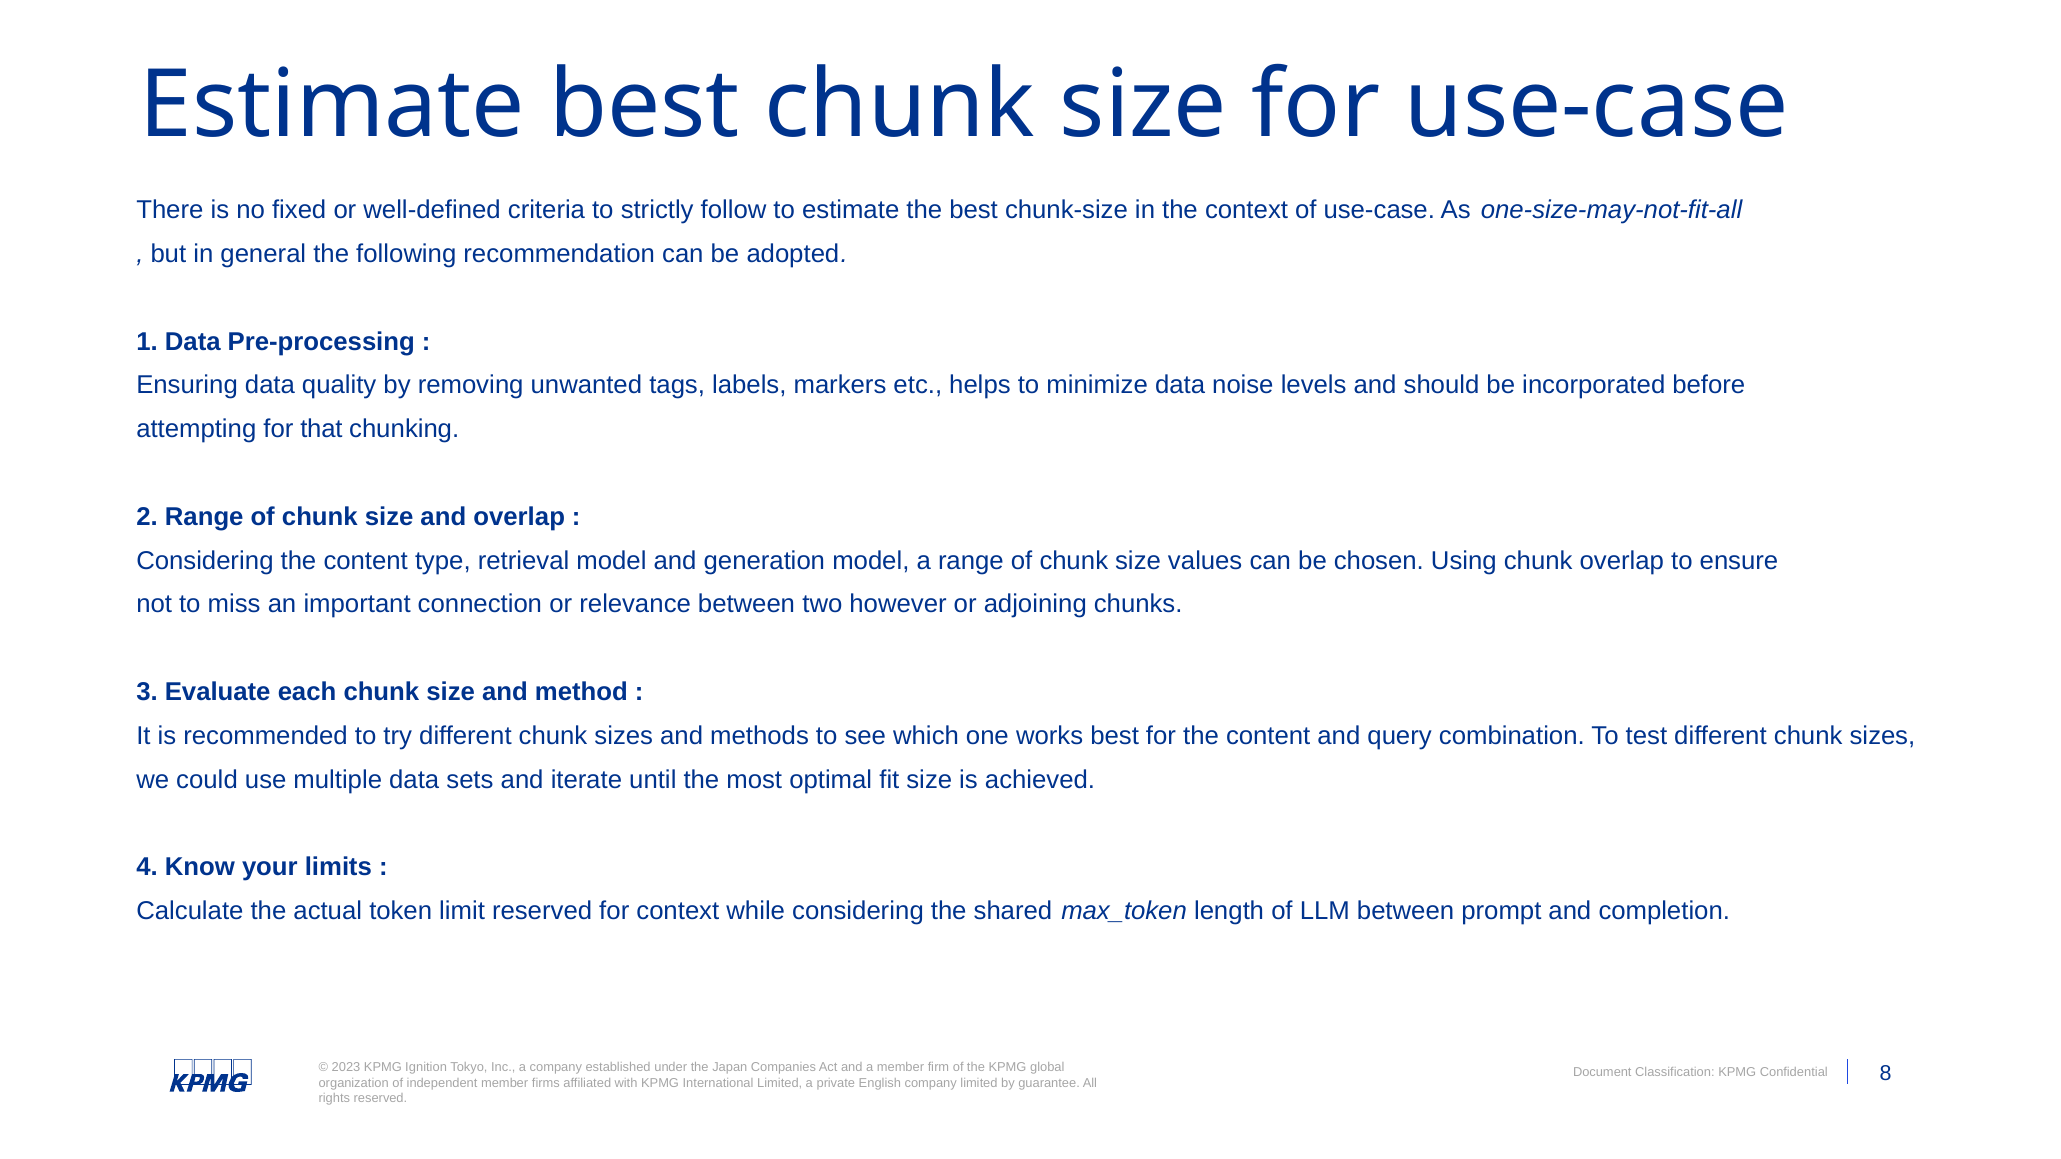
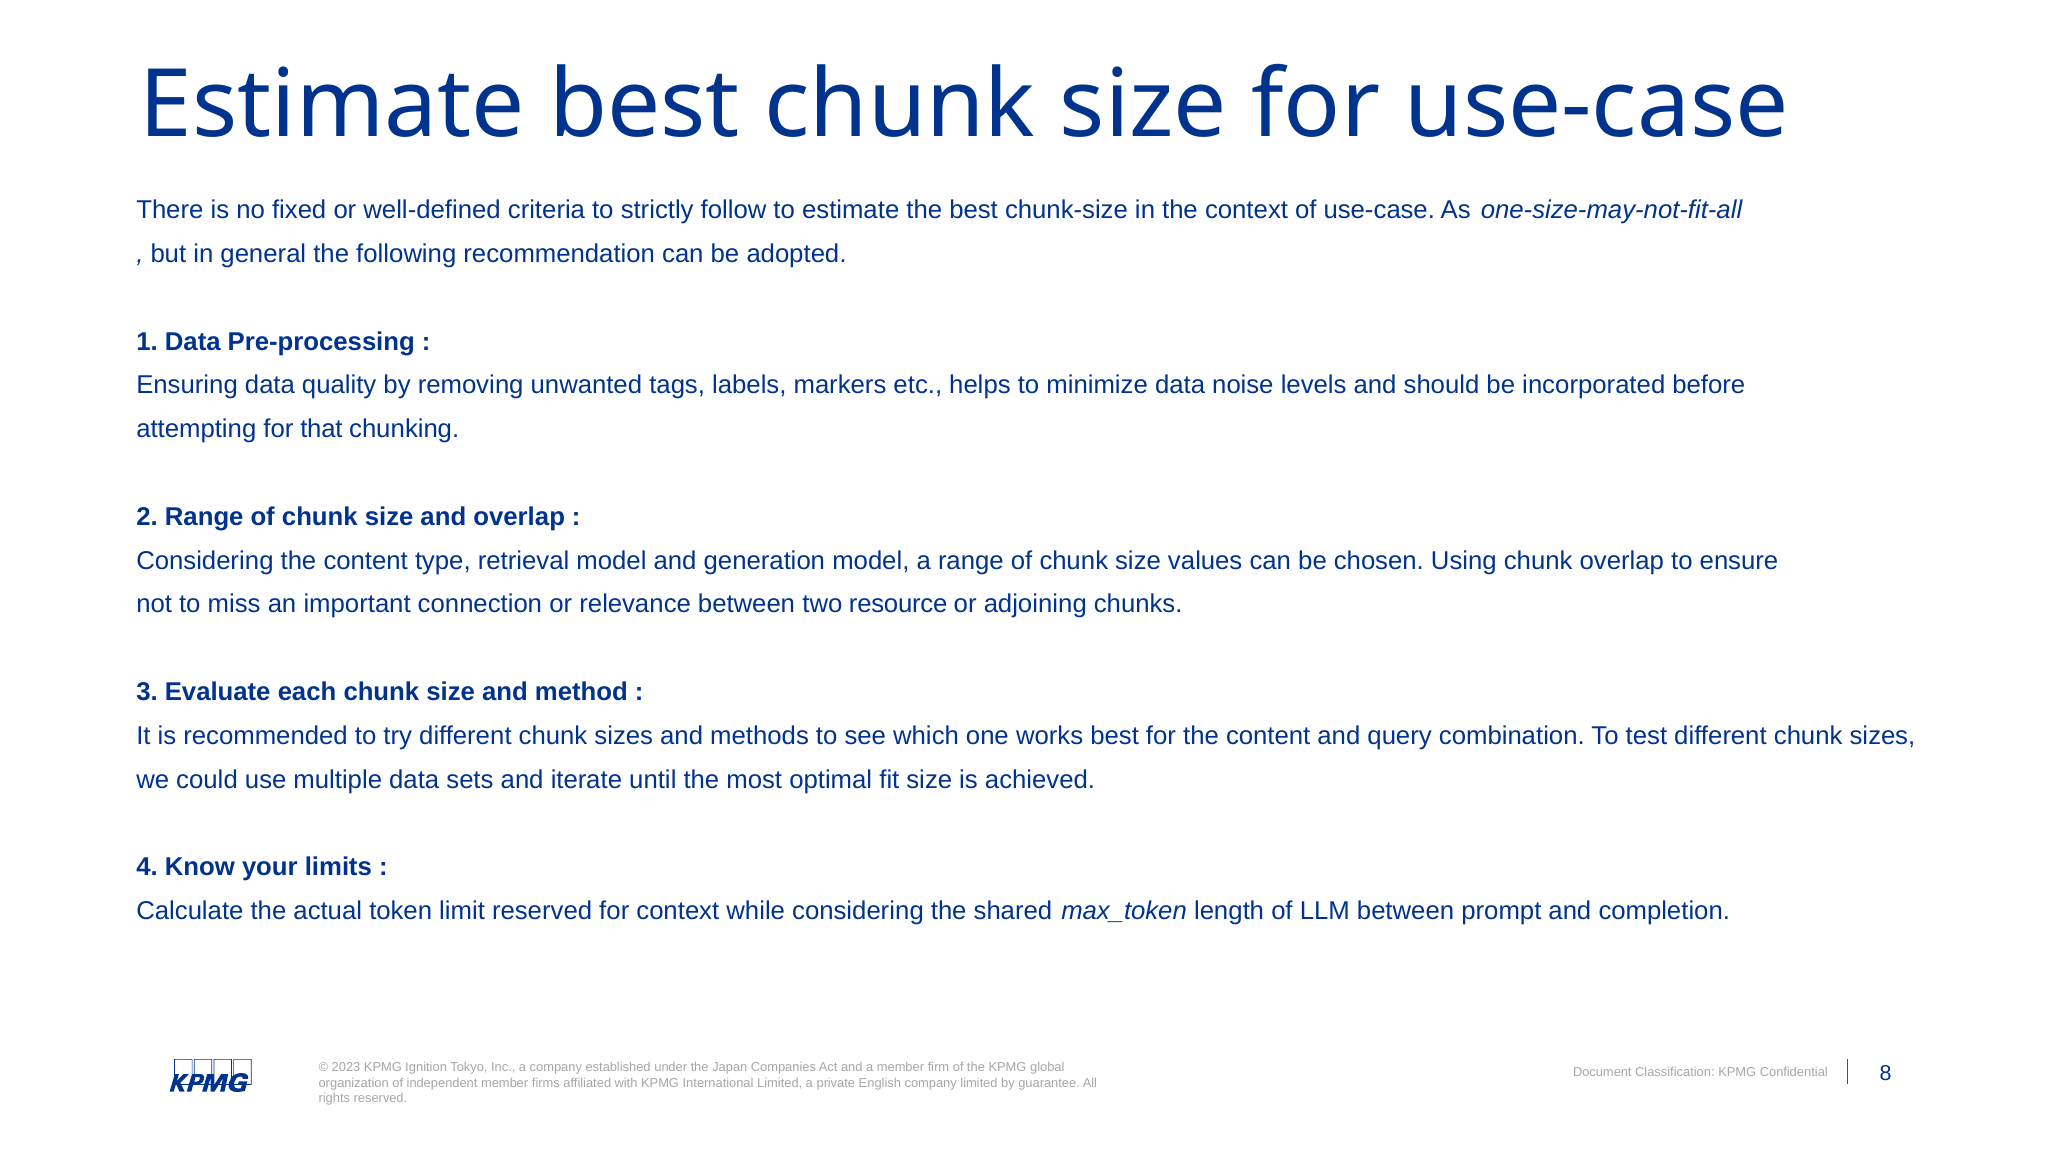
however: however -> resource (898, 605)
